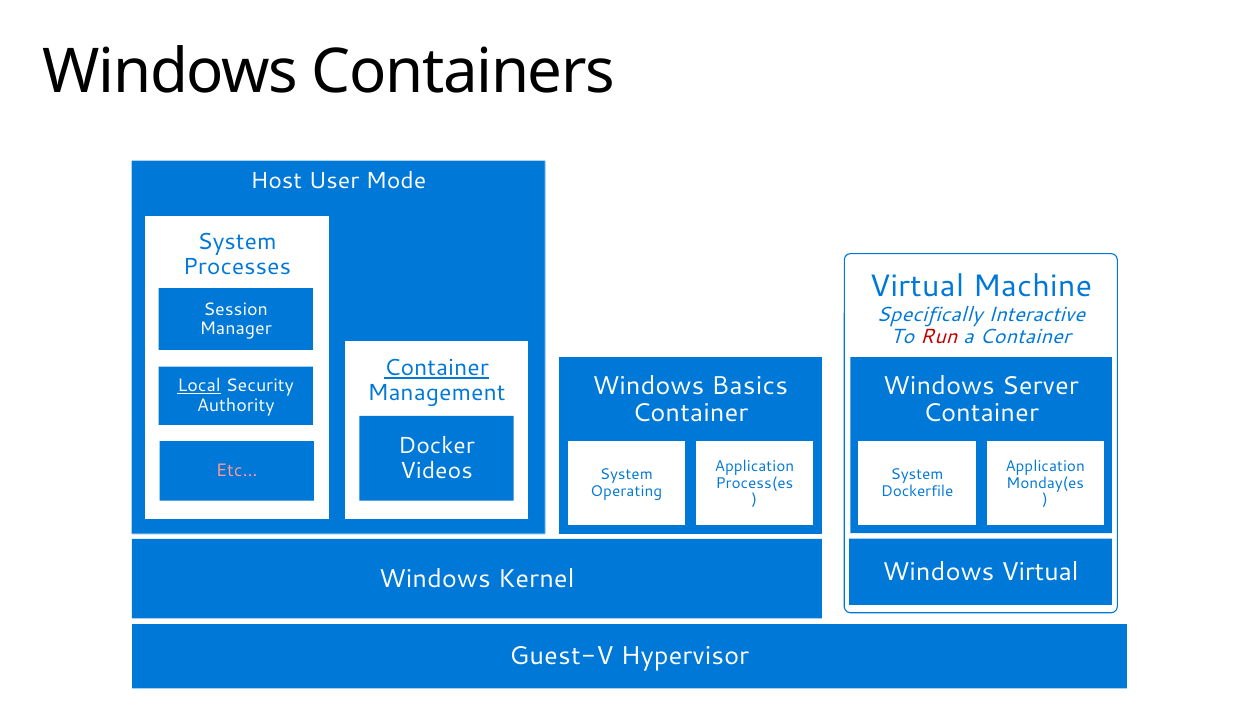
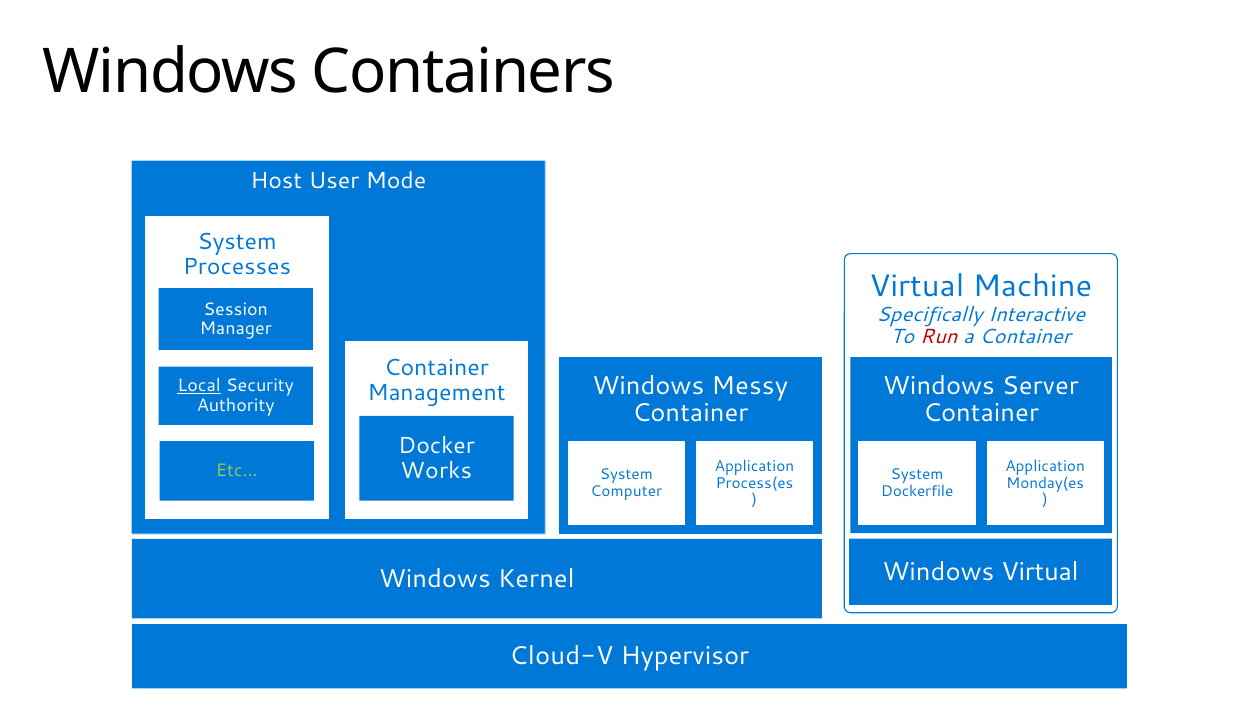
Container underline: present -> none (436, 368)
Basics: Basics -> Messy (750, 385)
Videos: Videos -> Works (436, 470)
Etc… colour: pink -> light green (237, 471)
Operating: Operating -> Computer (626, 491)
Guest-V: Guest-V -> Cloud-V (561, 656)
